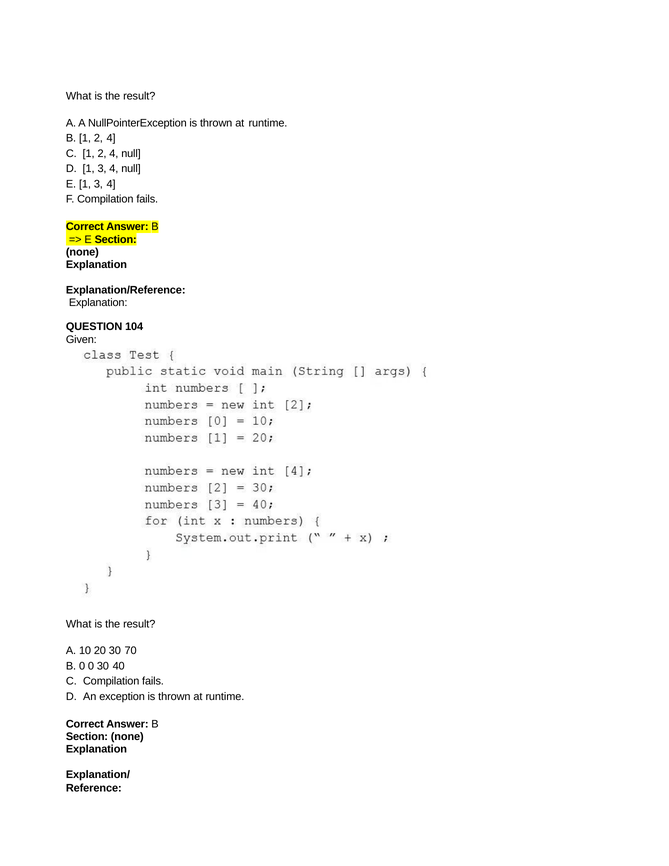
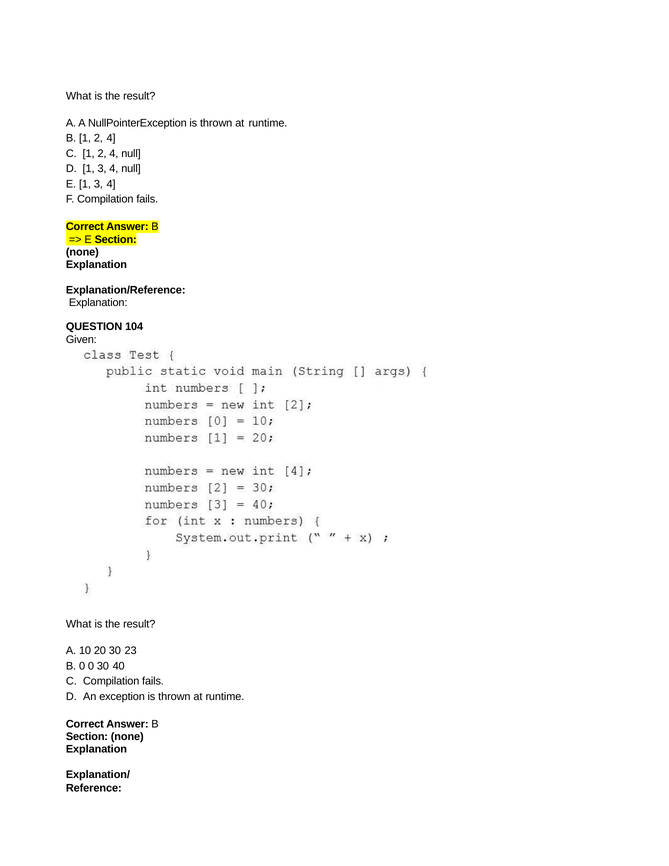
70: 70 -> 23 (131, 651)
